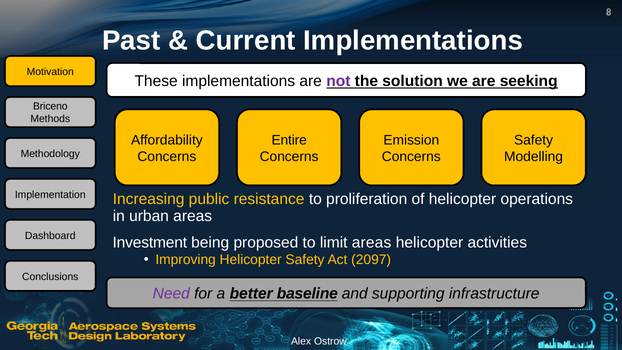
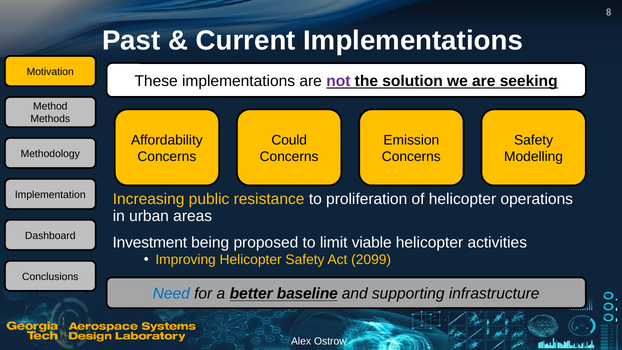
Briceno: Briceno -> Method (50, 107)
Entire: Entire -> Could (289, 140)
limit areas: areas -> viable (372, 242)
2097: 2097 -> 2099 (371, 260)
Need colour: purple -> blue (171, 294)
